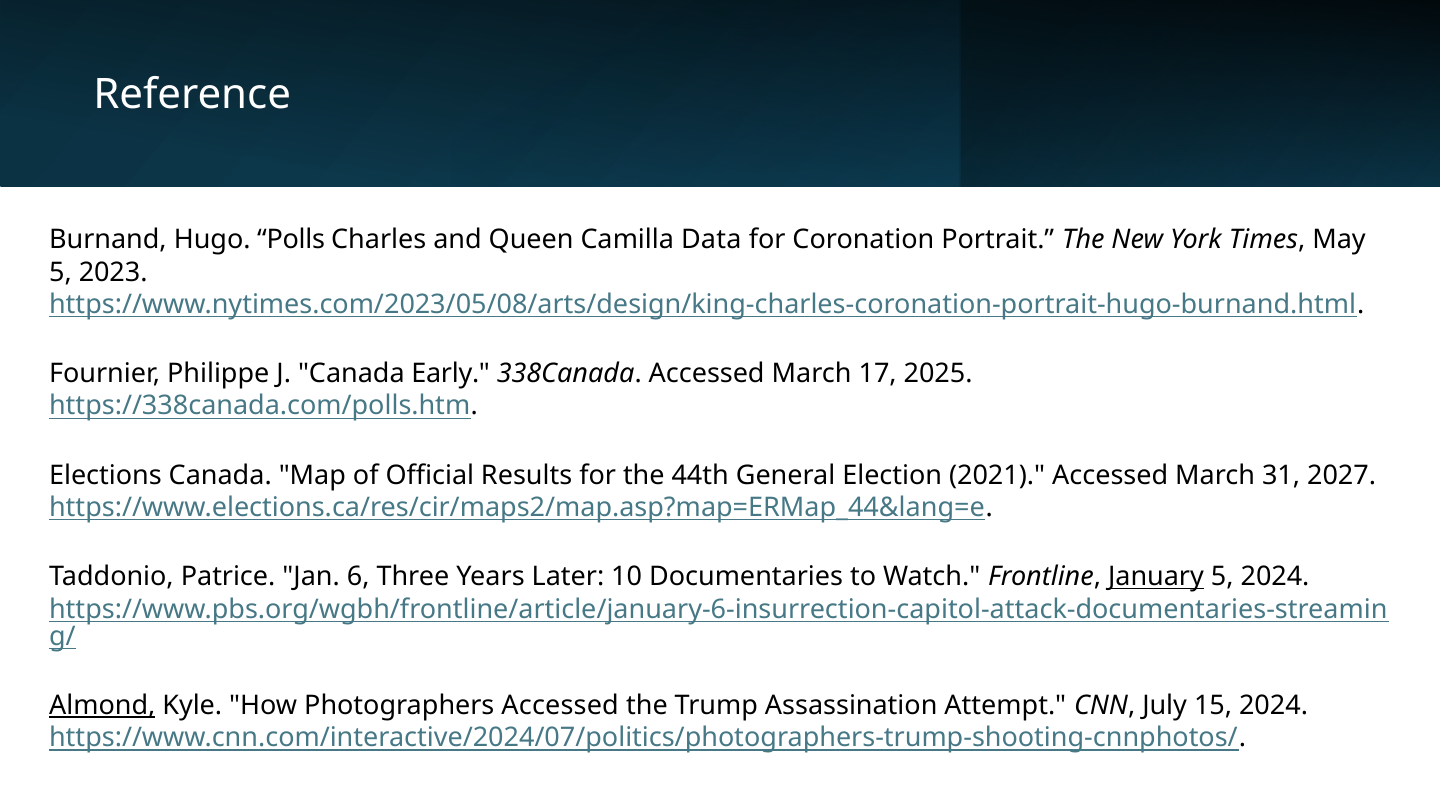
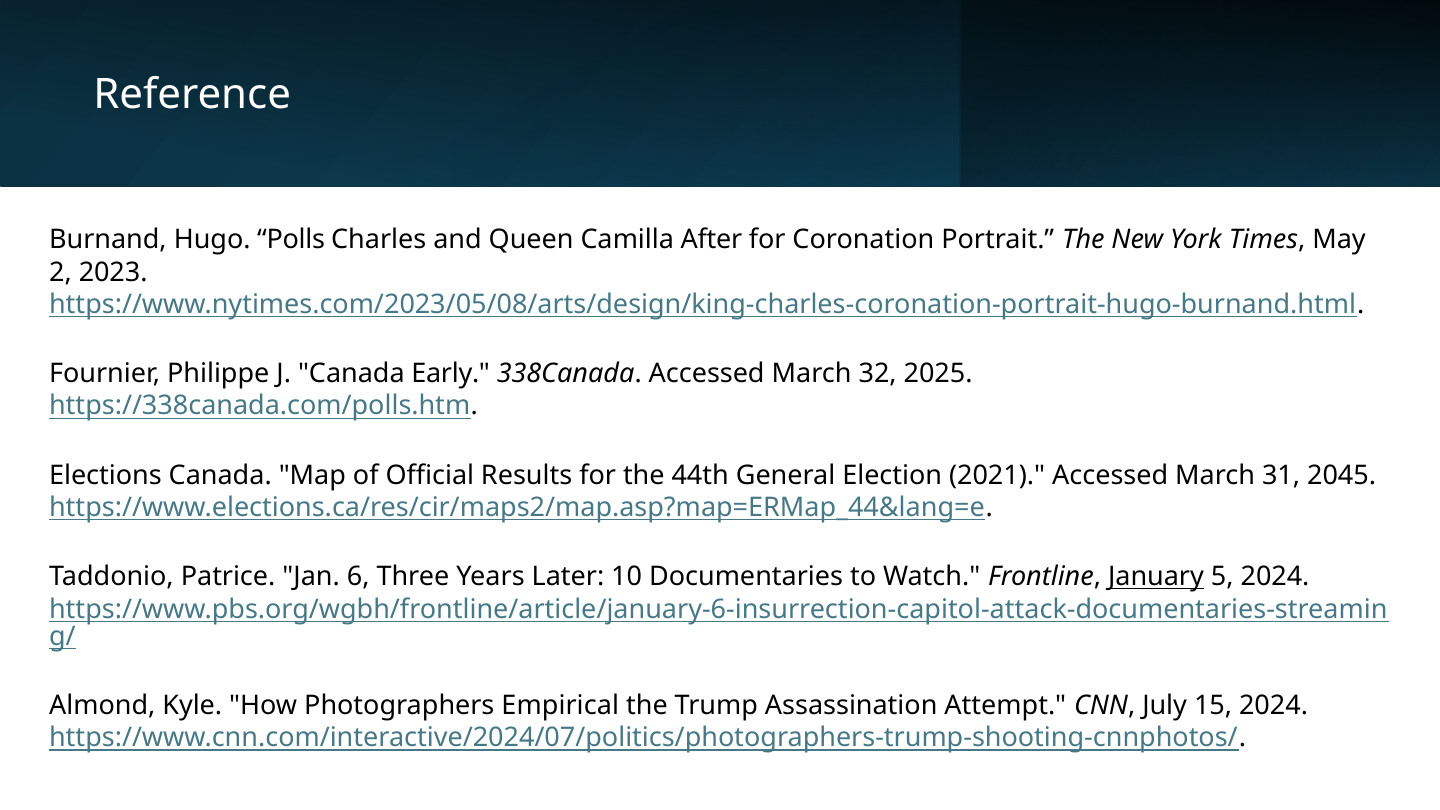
Data: Data -> After (711, 240)
5: 5 -> 2 (60, 272)
17: 17 -> 32 (878, 374)
2027: 2027 -> 2045 (1342, 475)
Almond underline: present -> none (102, 705)
Photographers Accessed: Accessed -> Empirical (560, 705)
